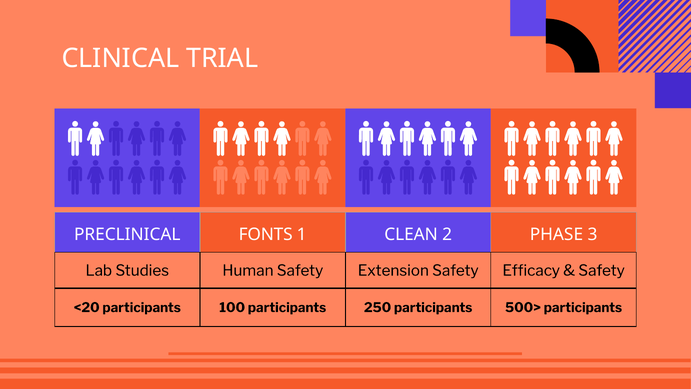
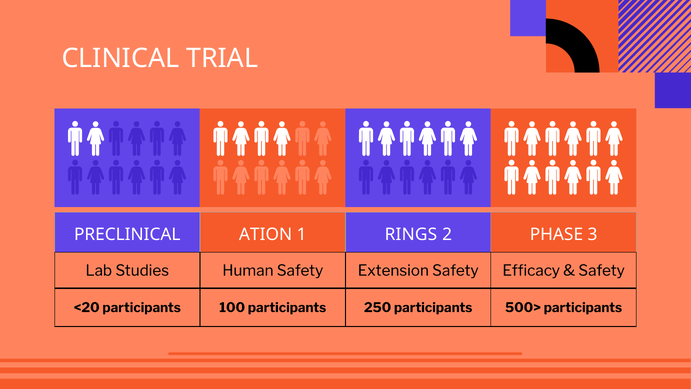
FONTS: FONTS -> ATION (266, 234)
CLEAN: CLEAN -> RINGS (411, 234)
